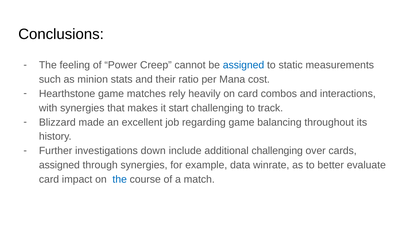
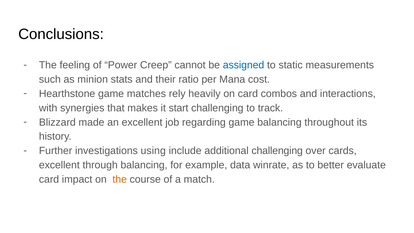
down: down -> using (153, 151)
assigned: assigned -> excellent (59, 165)
through synergies: synergies -> balancing (144, 165)
the colour: blue -> orange (120, 179)
